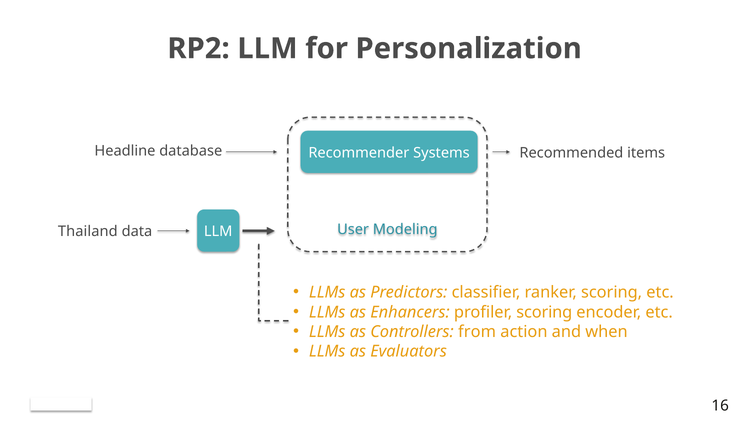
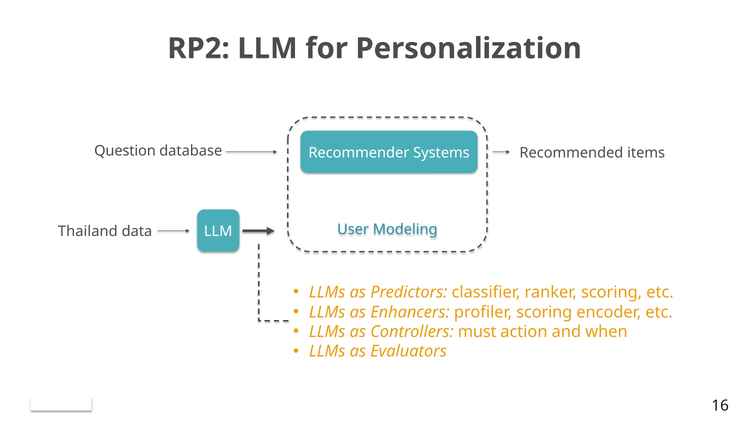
Headline: Headline -> Question (125, 151)
from: from -> must (477, 331)
